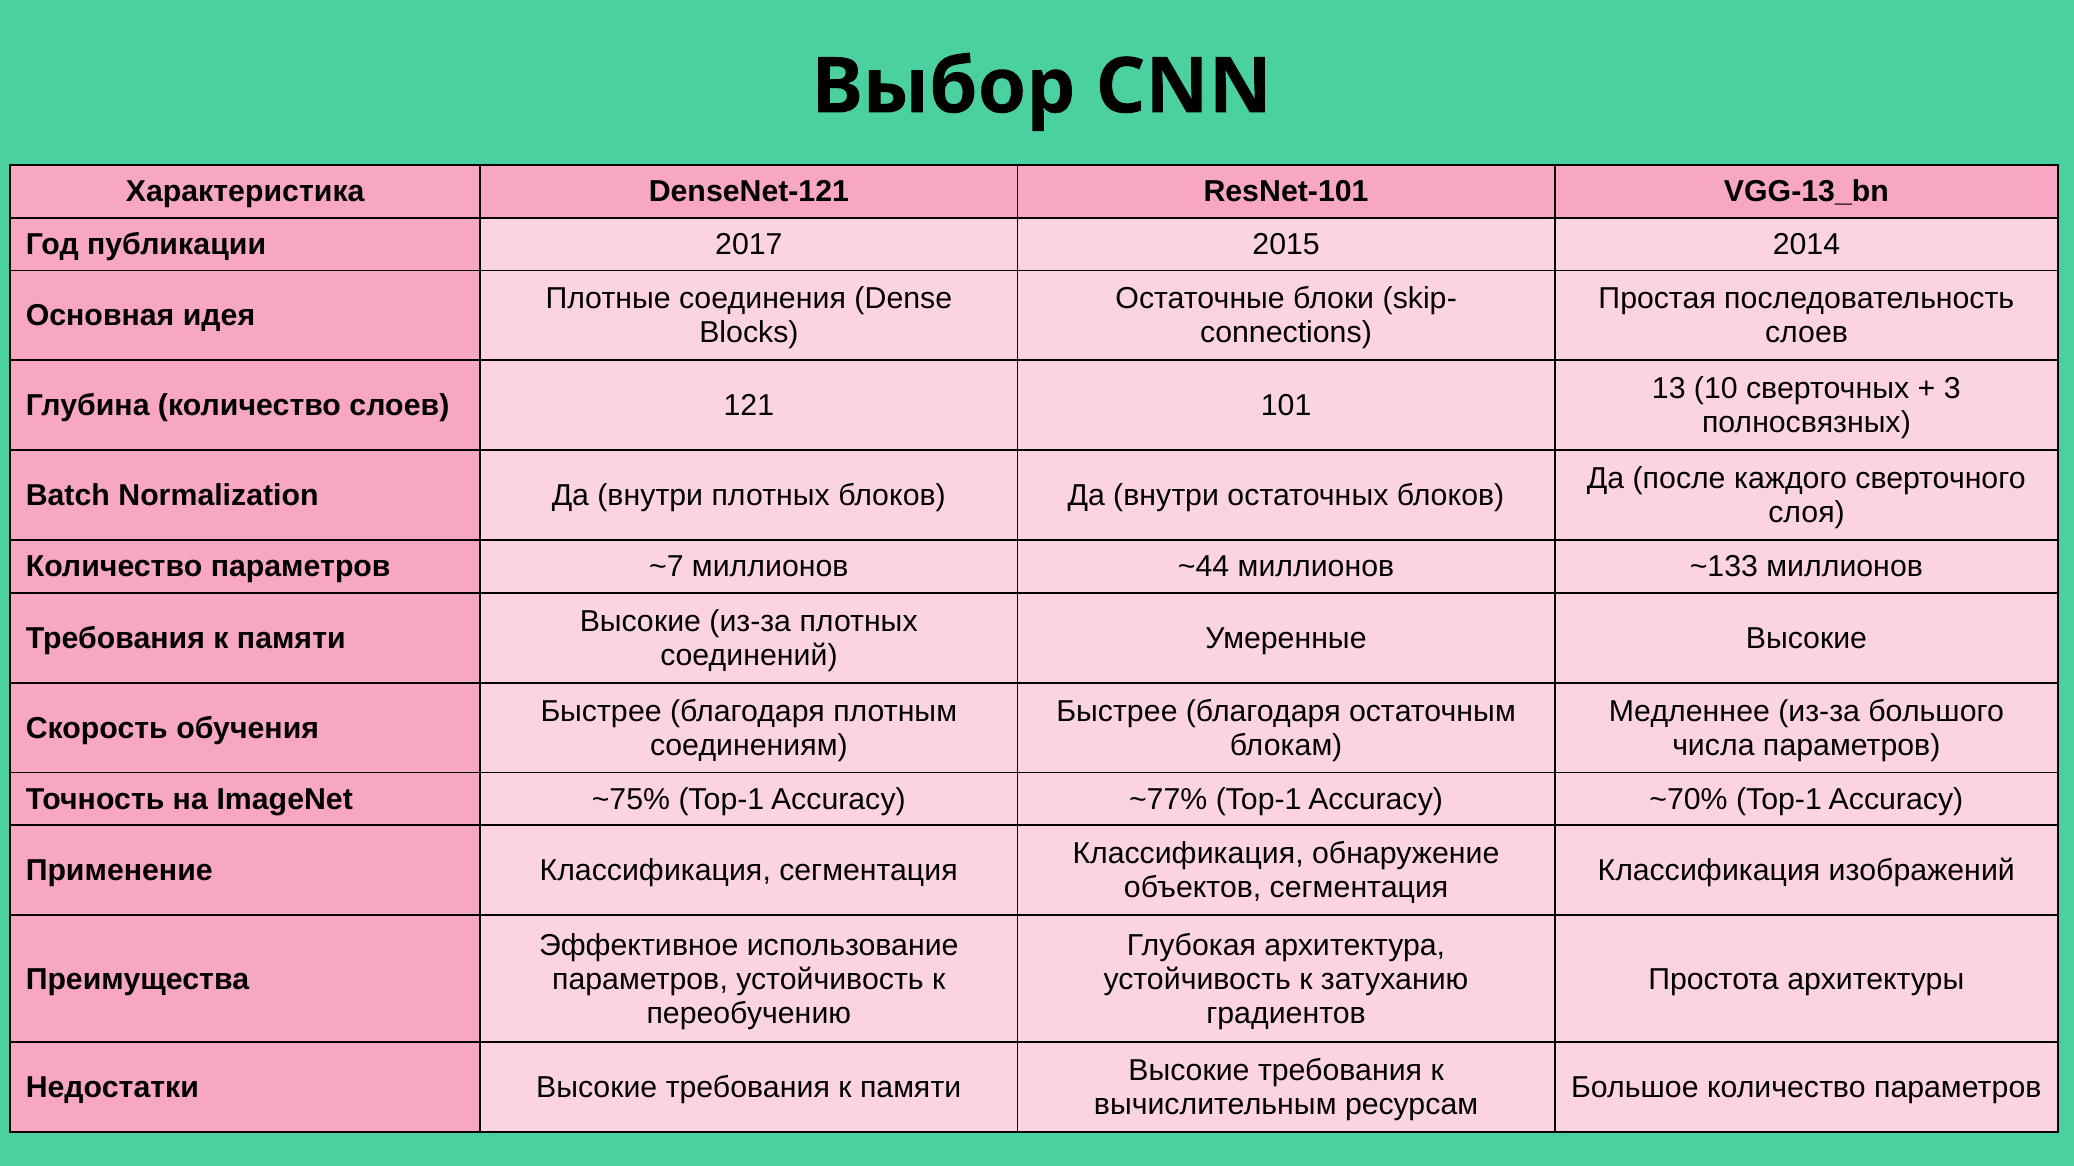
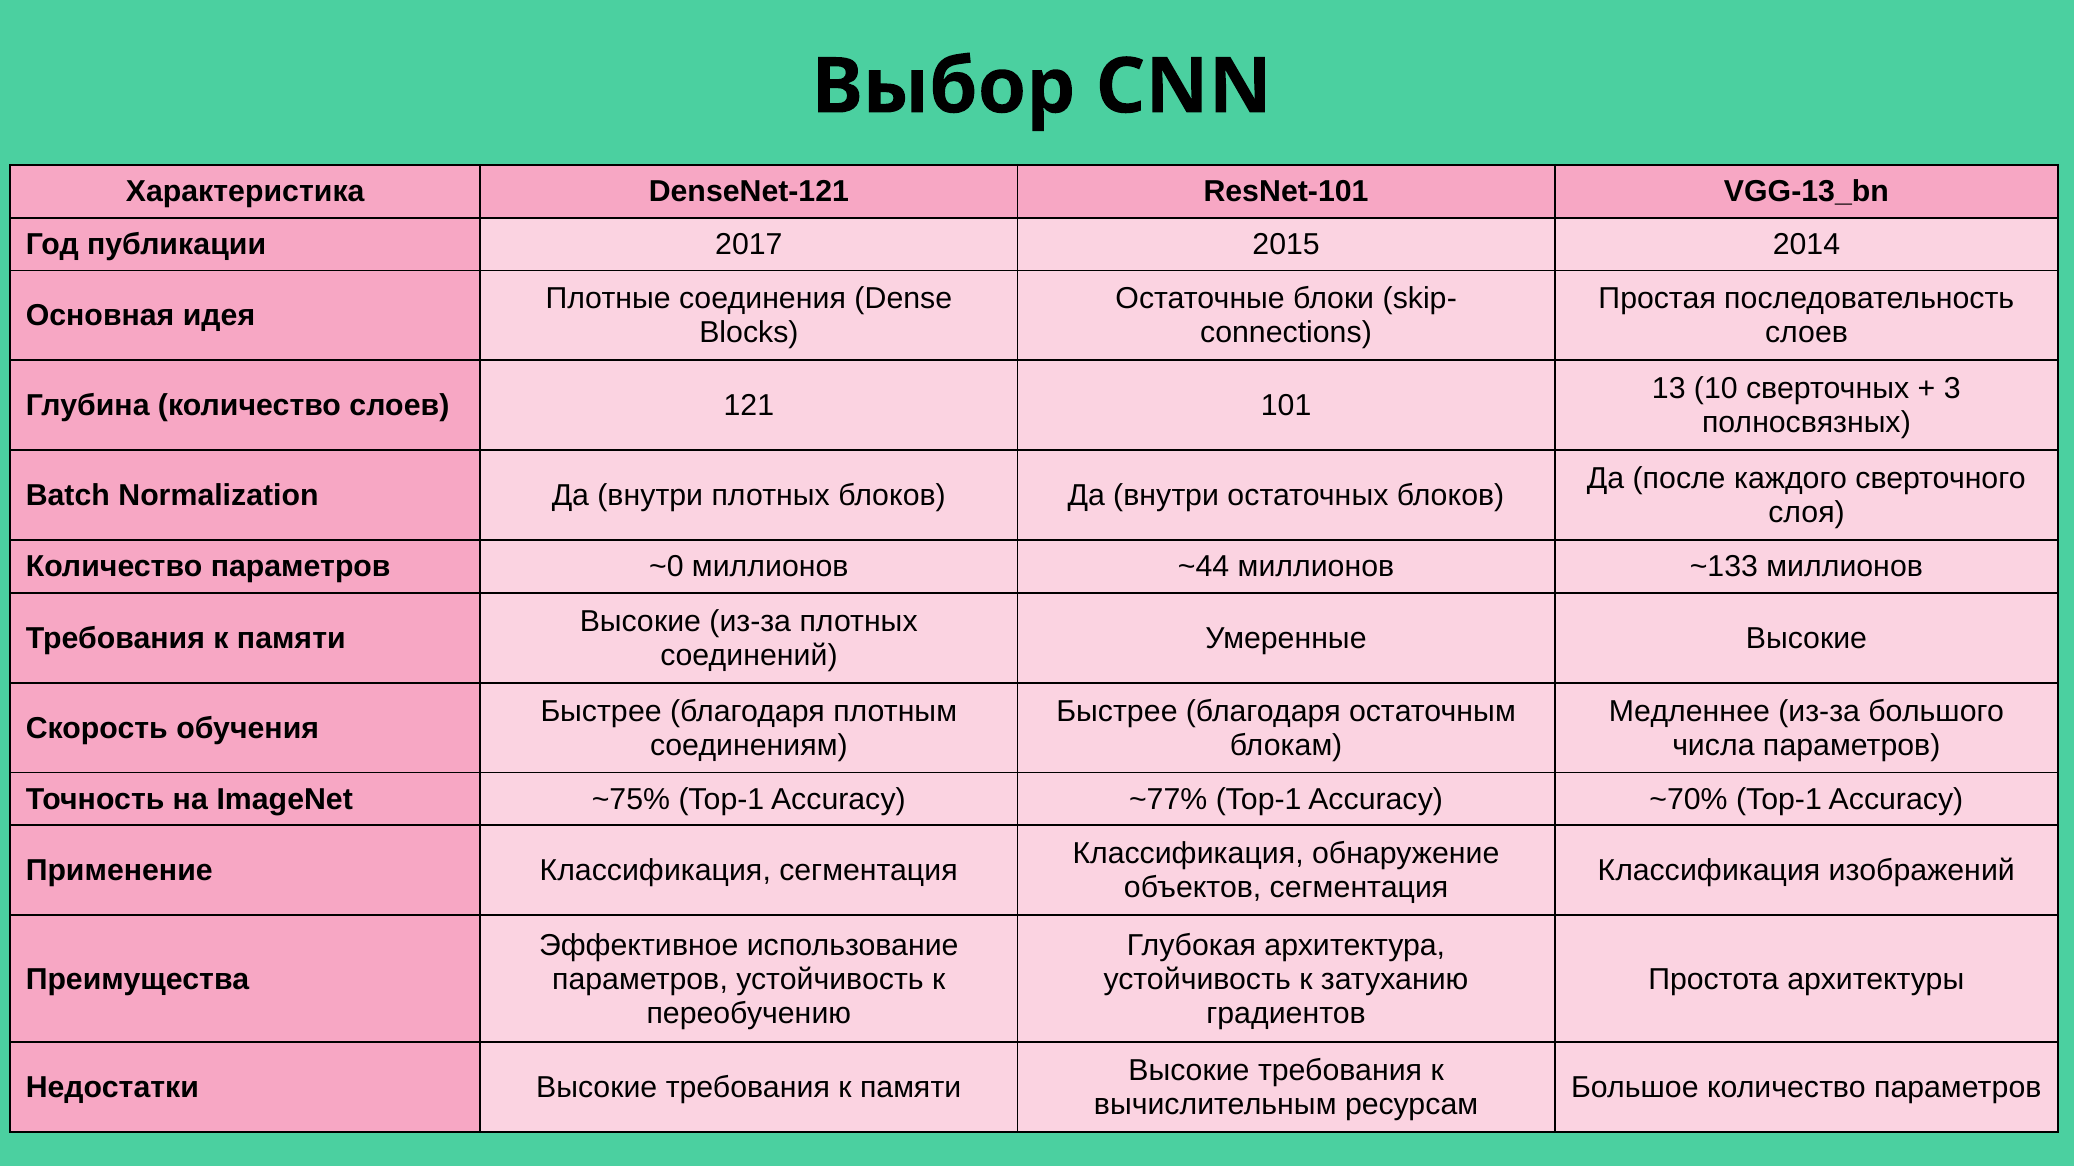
~7: ~7 -> ~0 (666, 567)
